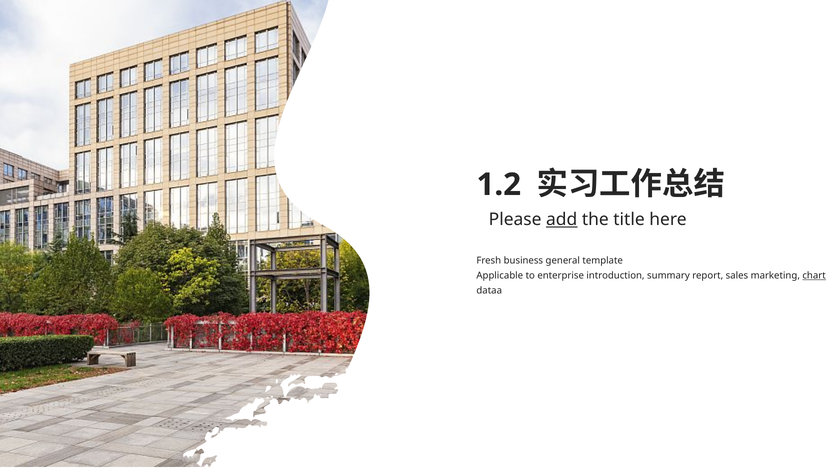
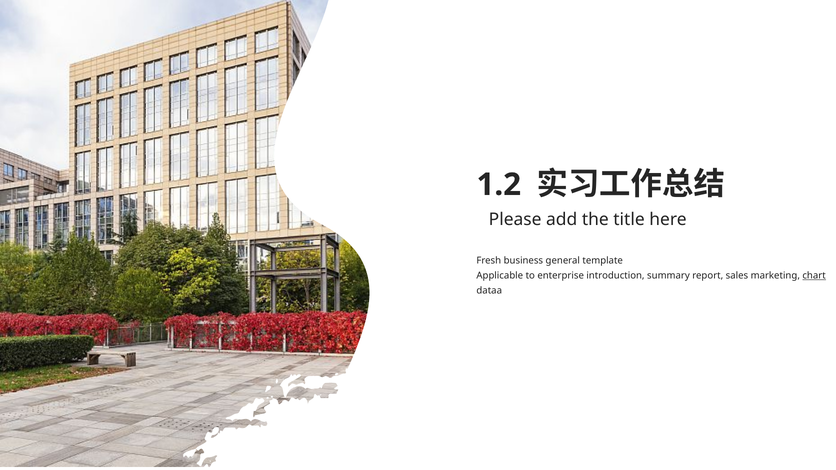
add underline: present -> none (562, 220)
